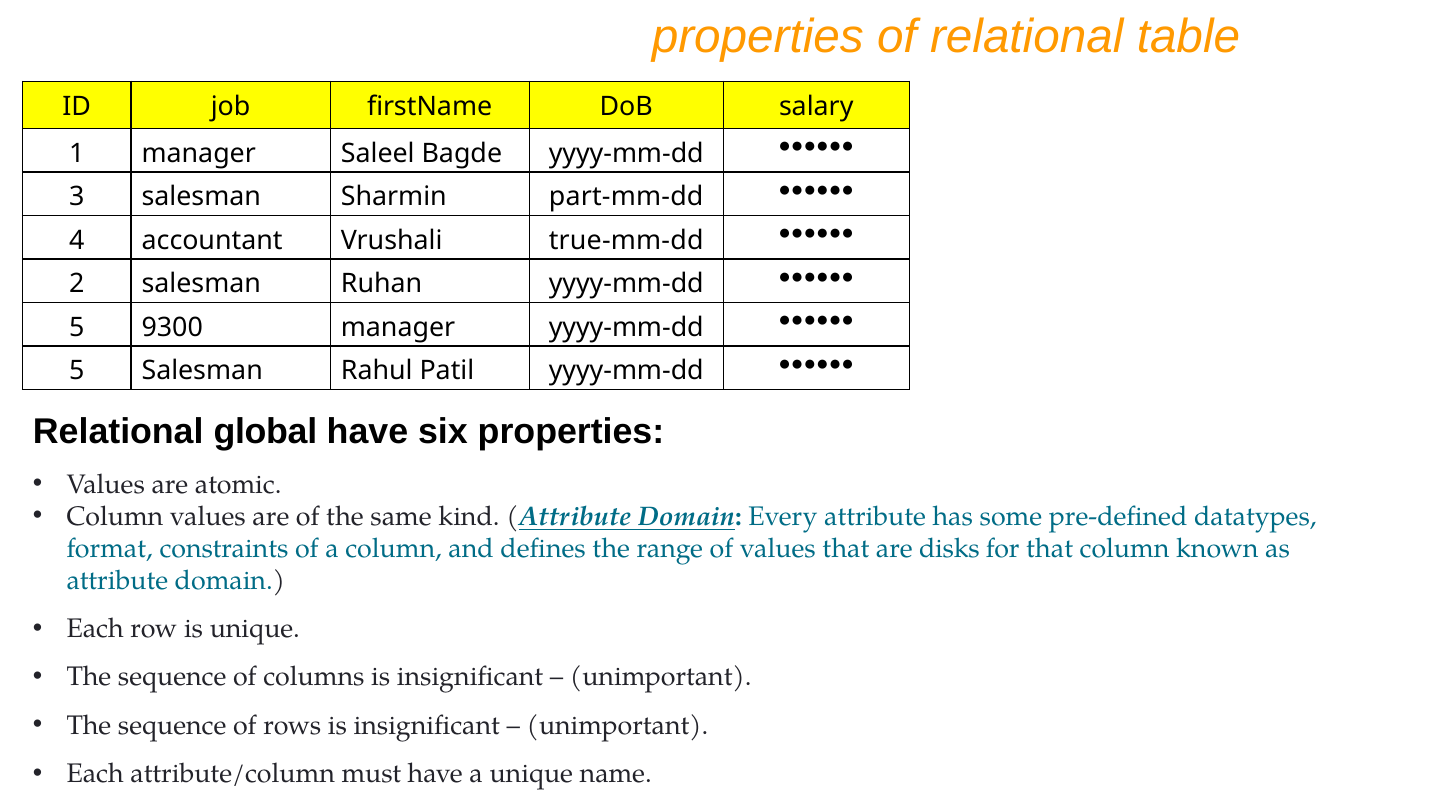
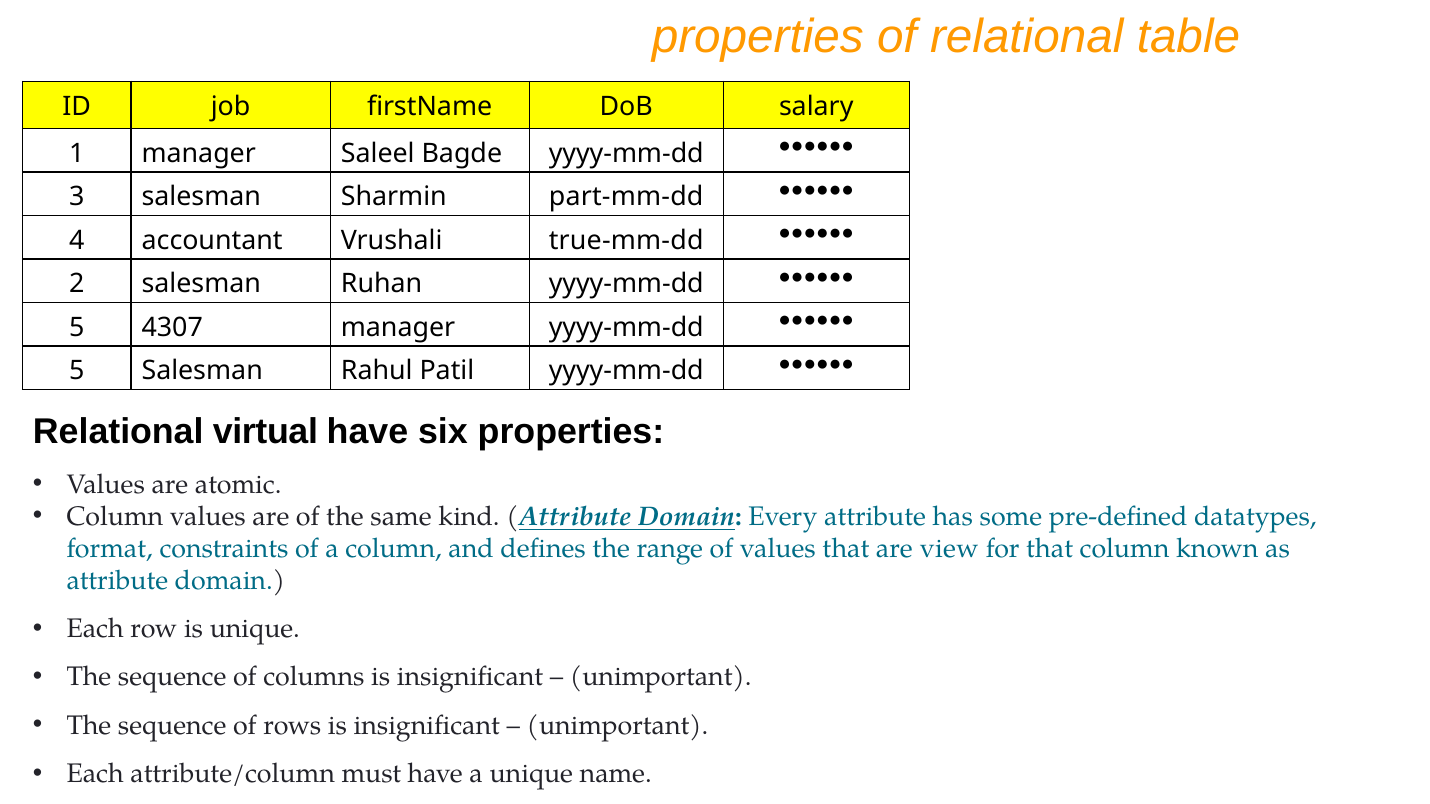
9300: 9300 -> 4307 (172, 328)
global: global -> virtual (265, 431)
disks: disks -> view (949, 549)
